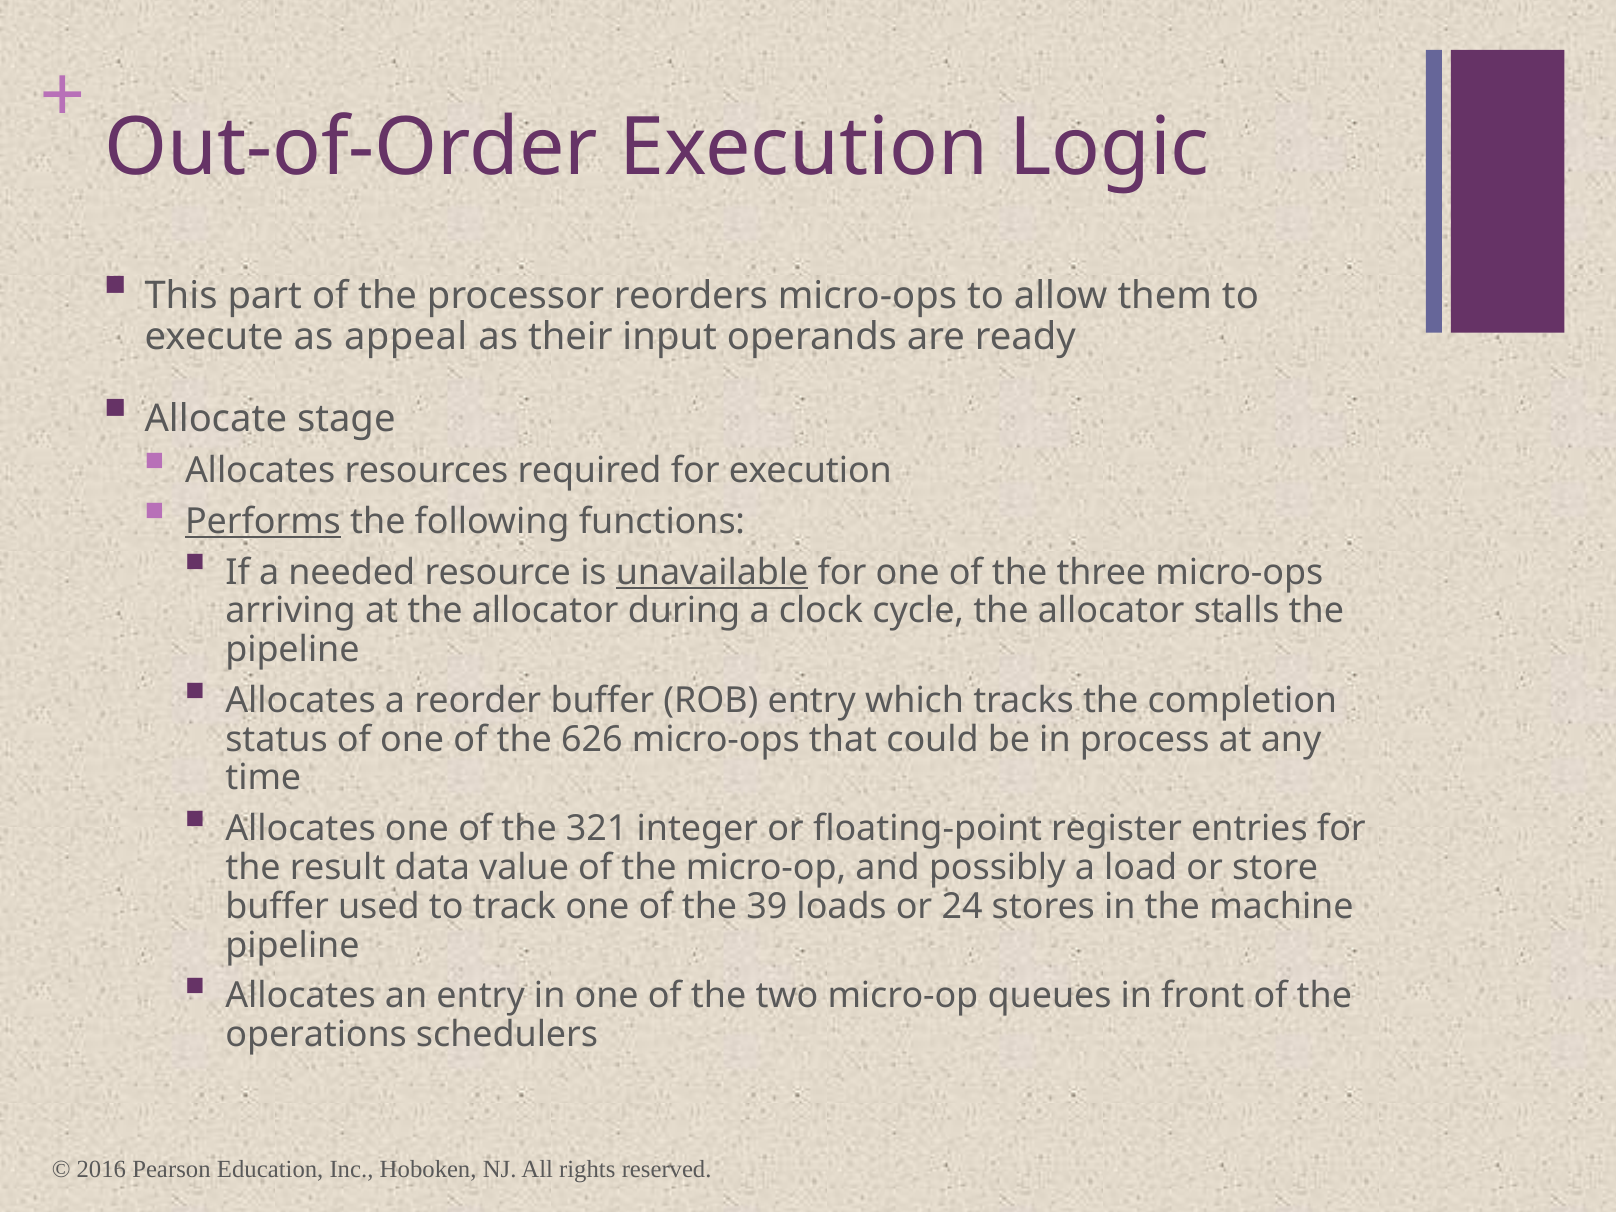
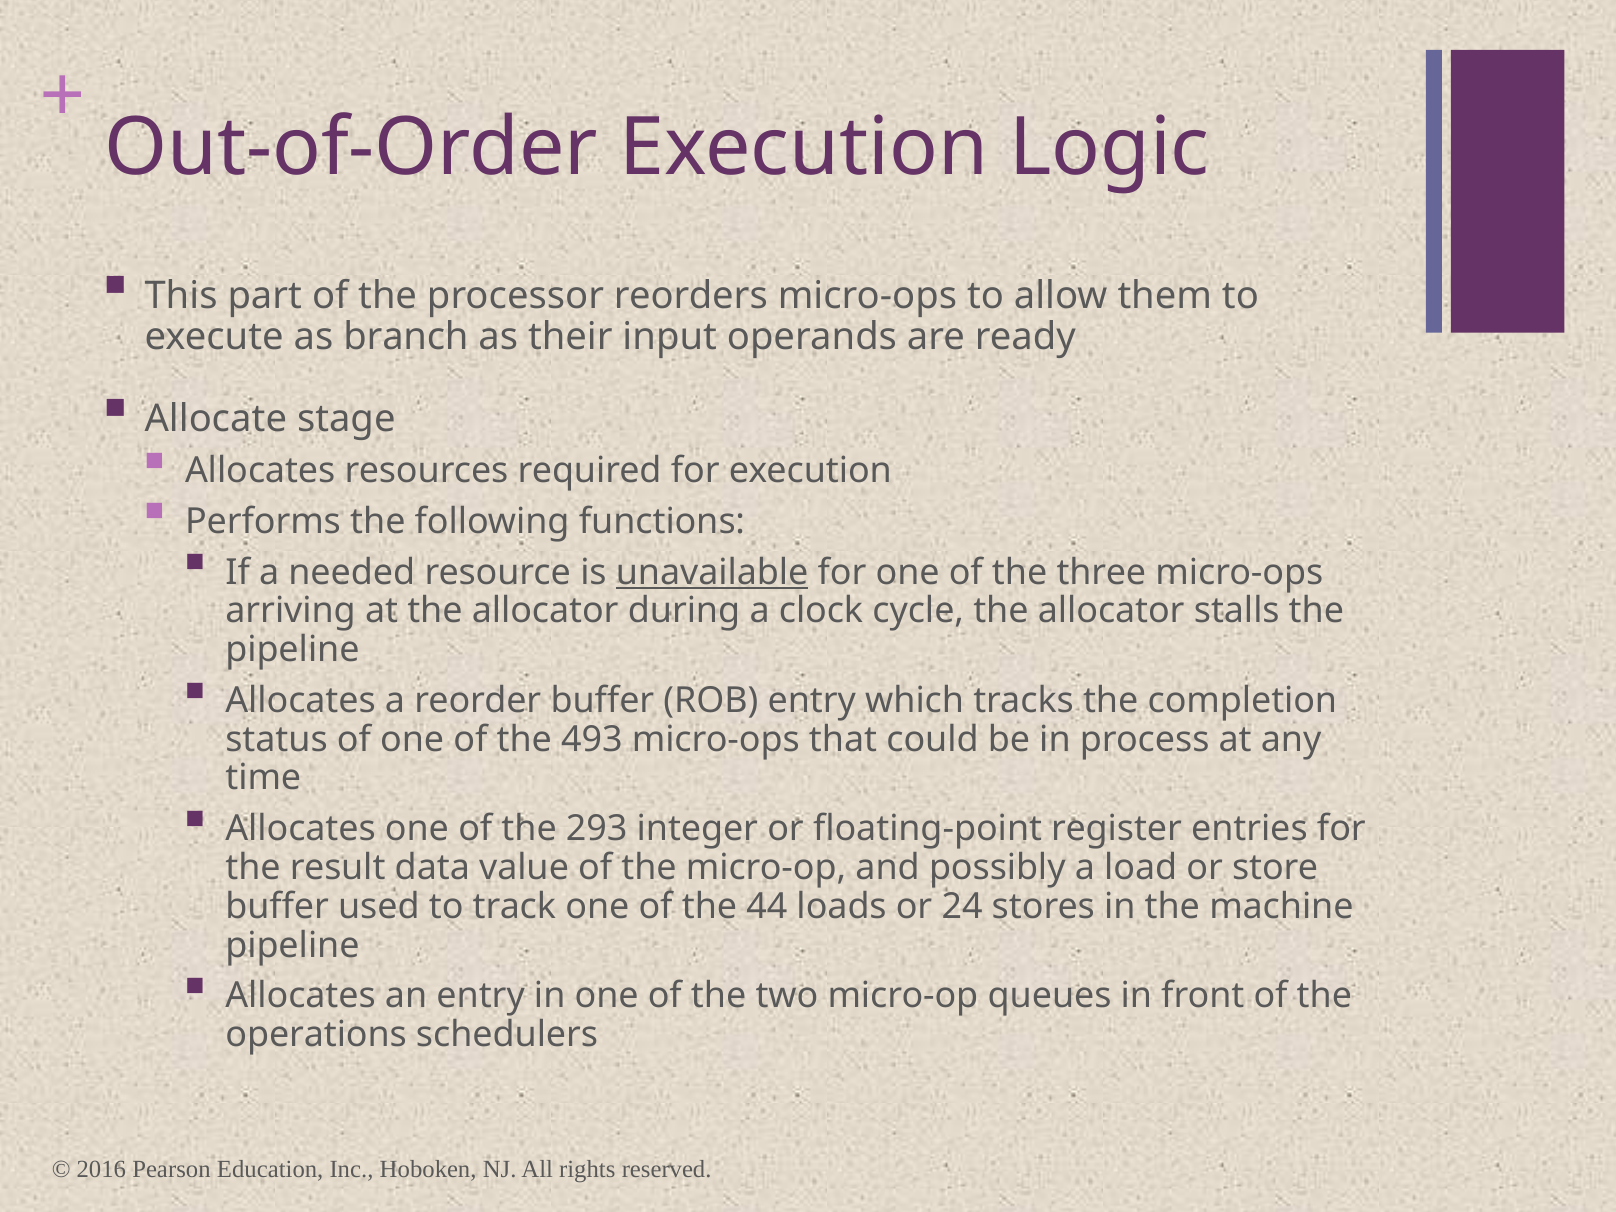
appeal: appeal -> branch (406, 337)
Performs underline: present -> none (263, 522)
626: 626 -> 493 (592, 739)
321: 321 -> 293 (597, 829)
39: 39 -> 44 (767, 906)
